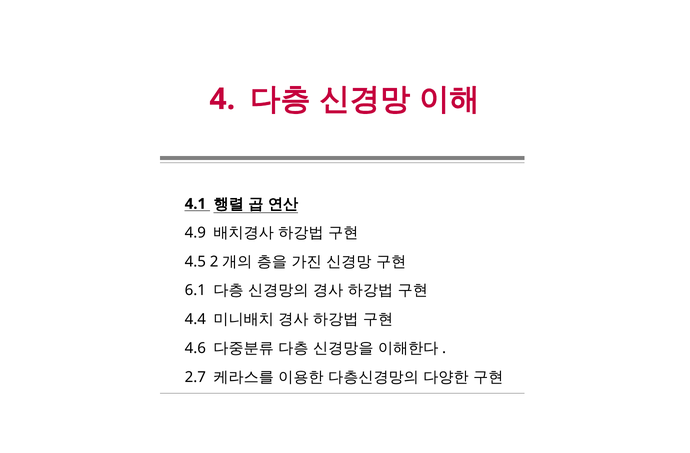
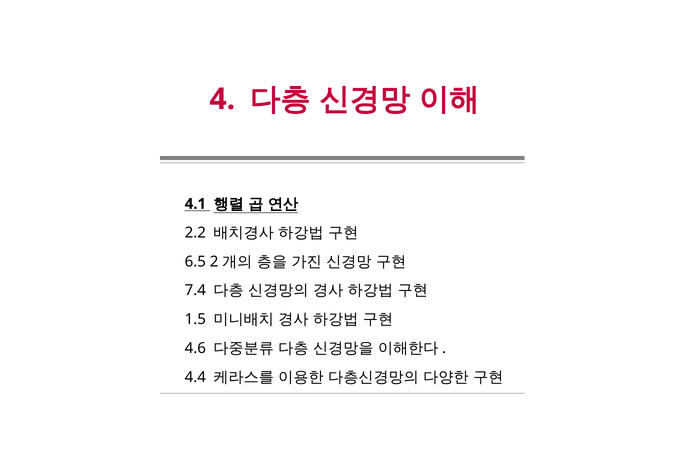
4.9: 4.9 -> 2.2 (195, 233)
4.5: 4.5 -> 6.5 (195, 262)
6.1: 6.1 -> 7.4 (195, 291)
4.4: 4.4 -> 1.5 (195, 319)
2.7: 2.7 -> 4.4 (195, 377)
